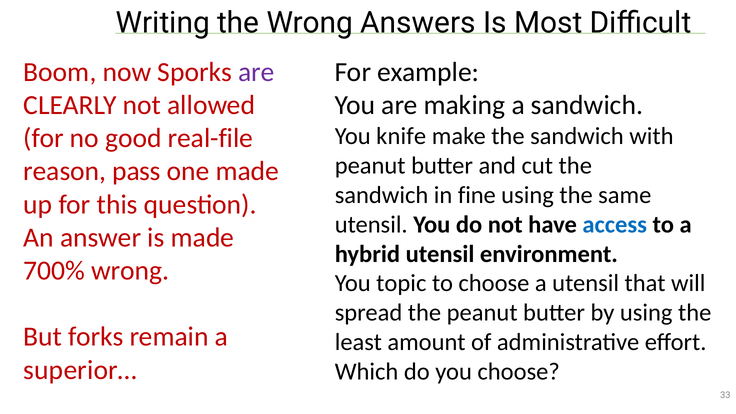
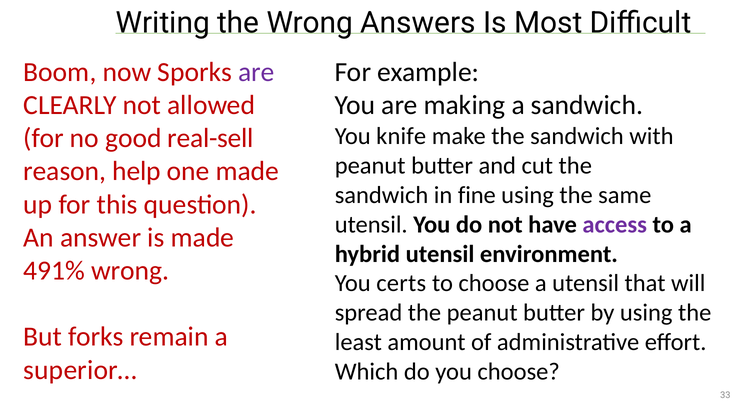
real-file: real-file -> real-sell (211, 138)
pass: pass -> help (137, 171)
access colour: blue -> purple (615, 224)
700%: 700% -> 491% (54, 271)
topic: topic -> certs (401, 283)
